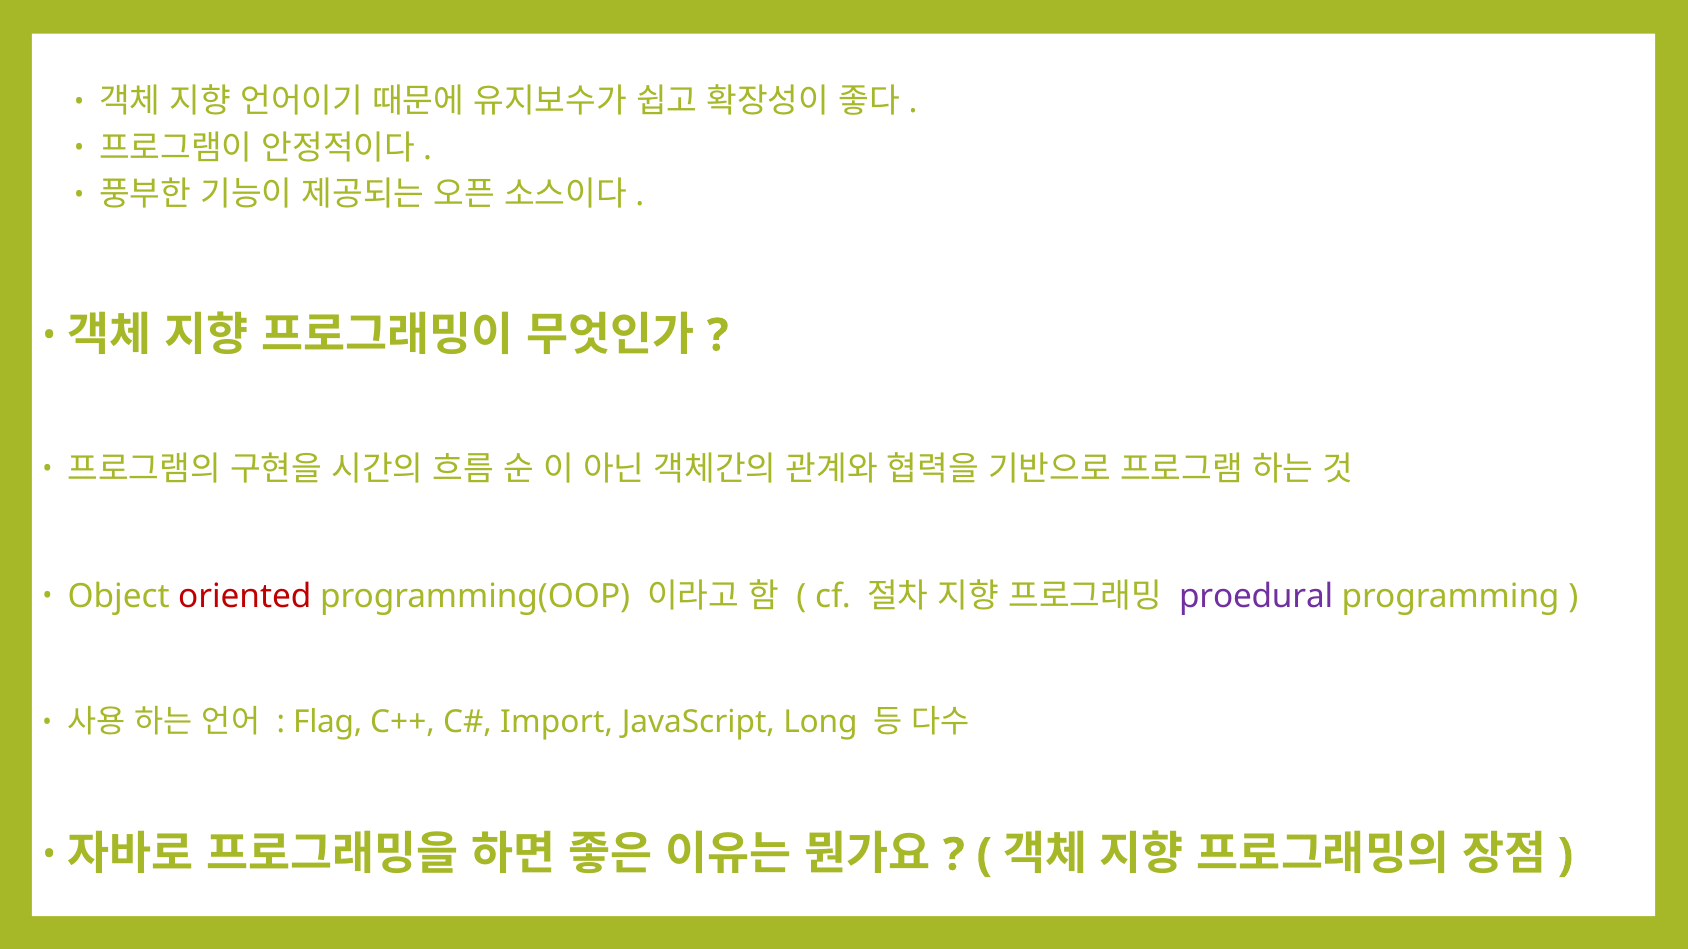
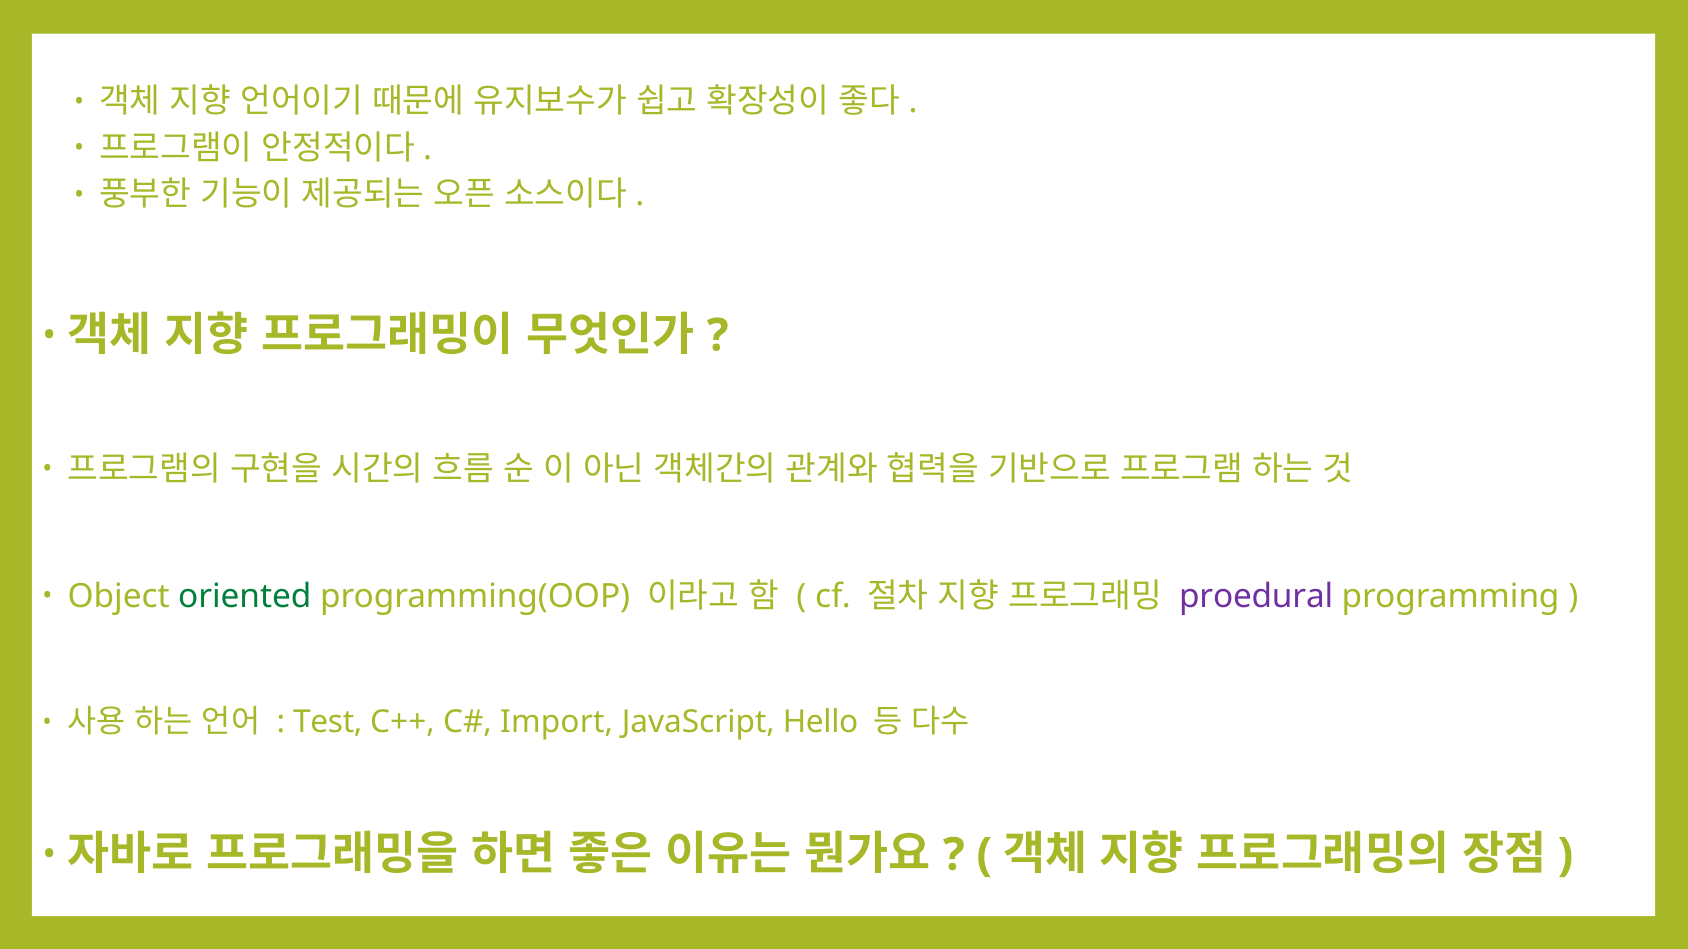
oriented colour: red -> green (245, 596)
Flag: Flag -> Test (328, 722)
Long: Long -> Hello (821, 722)
